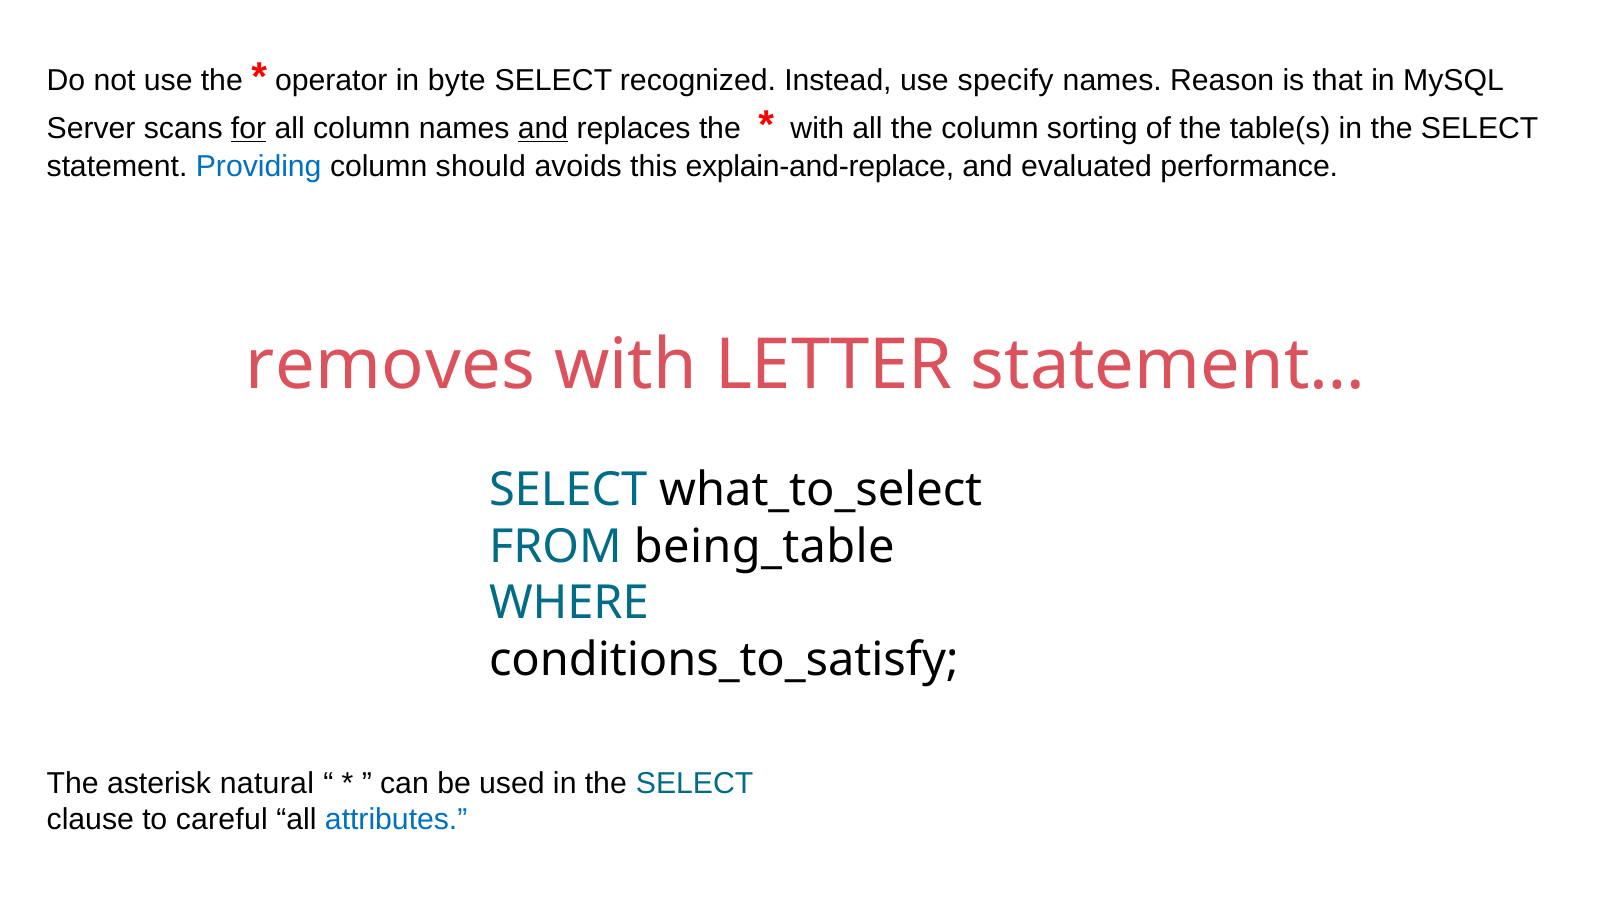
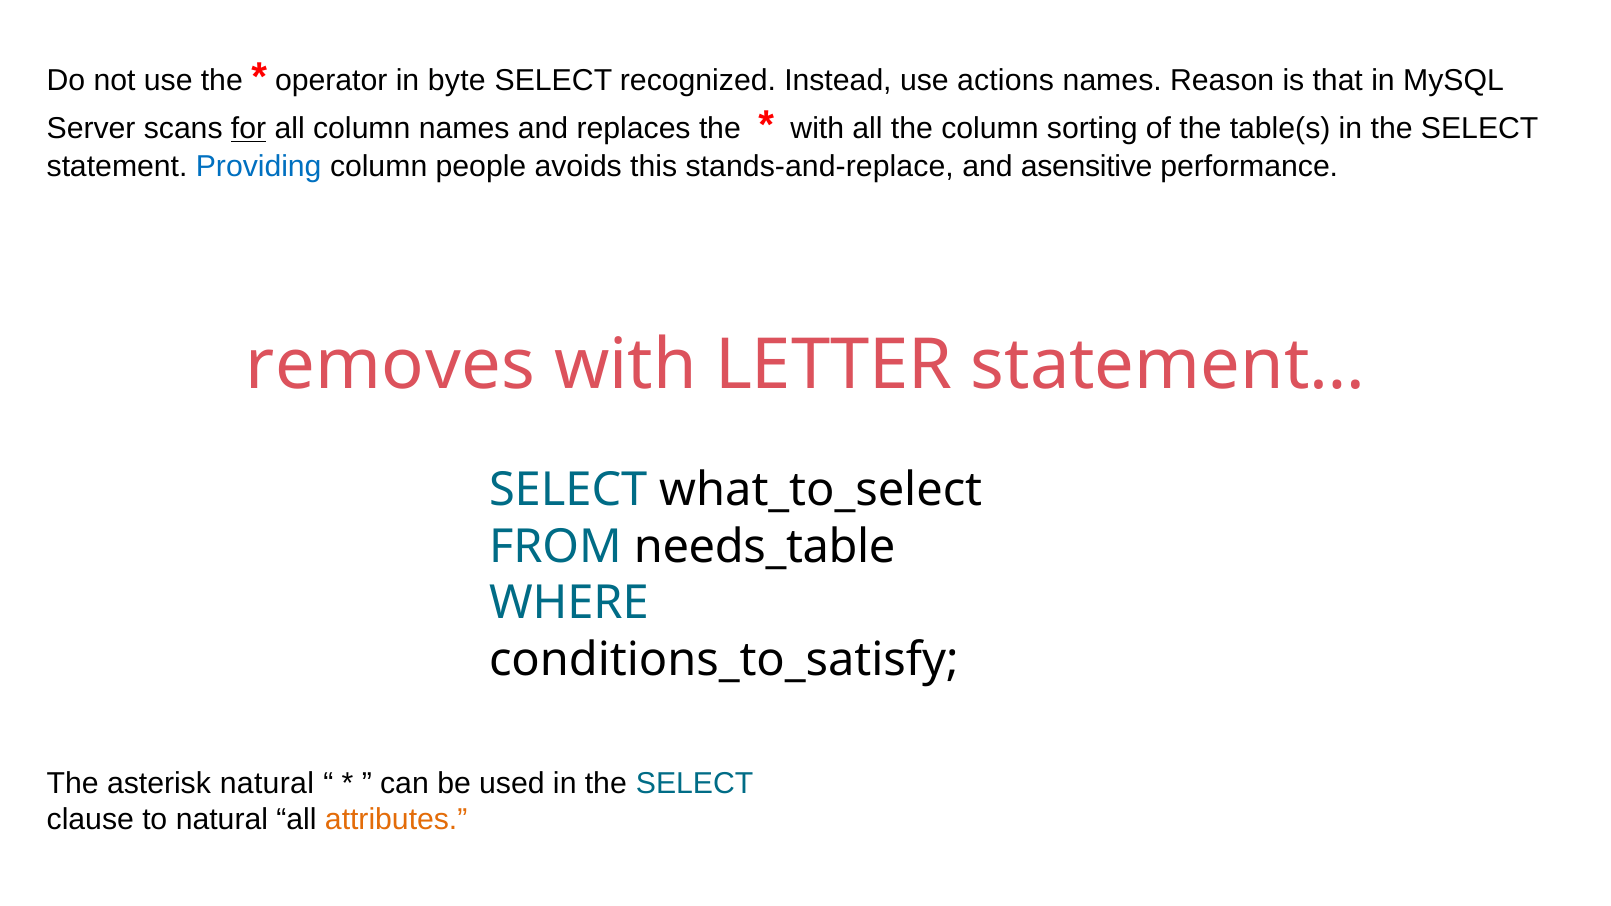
specify: specify -> actions (1006, 80)
and underline: present -> none (543, 129)
should: should -> people (481, 167)
explain-and-replace: explain-and-replace -> stands-and-replace (820, 167)
evaluated: evaluated -> asensitive (1087, 167)
being_table: being_table -> needs_table (765, 547)
to careful: careful -> natural (222, 820)
attributes colour: blue -> orange (396, 820)
